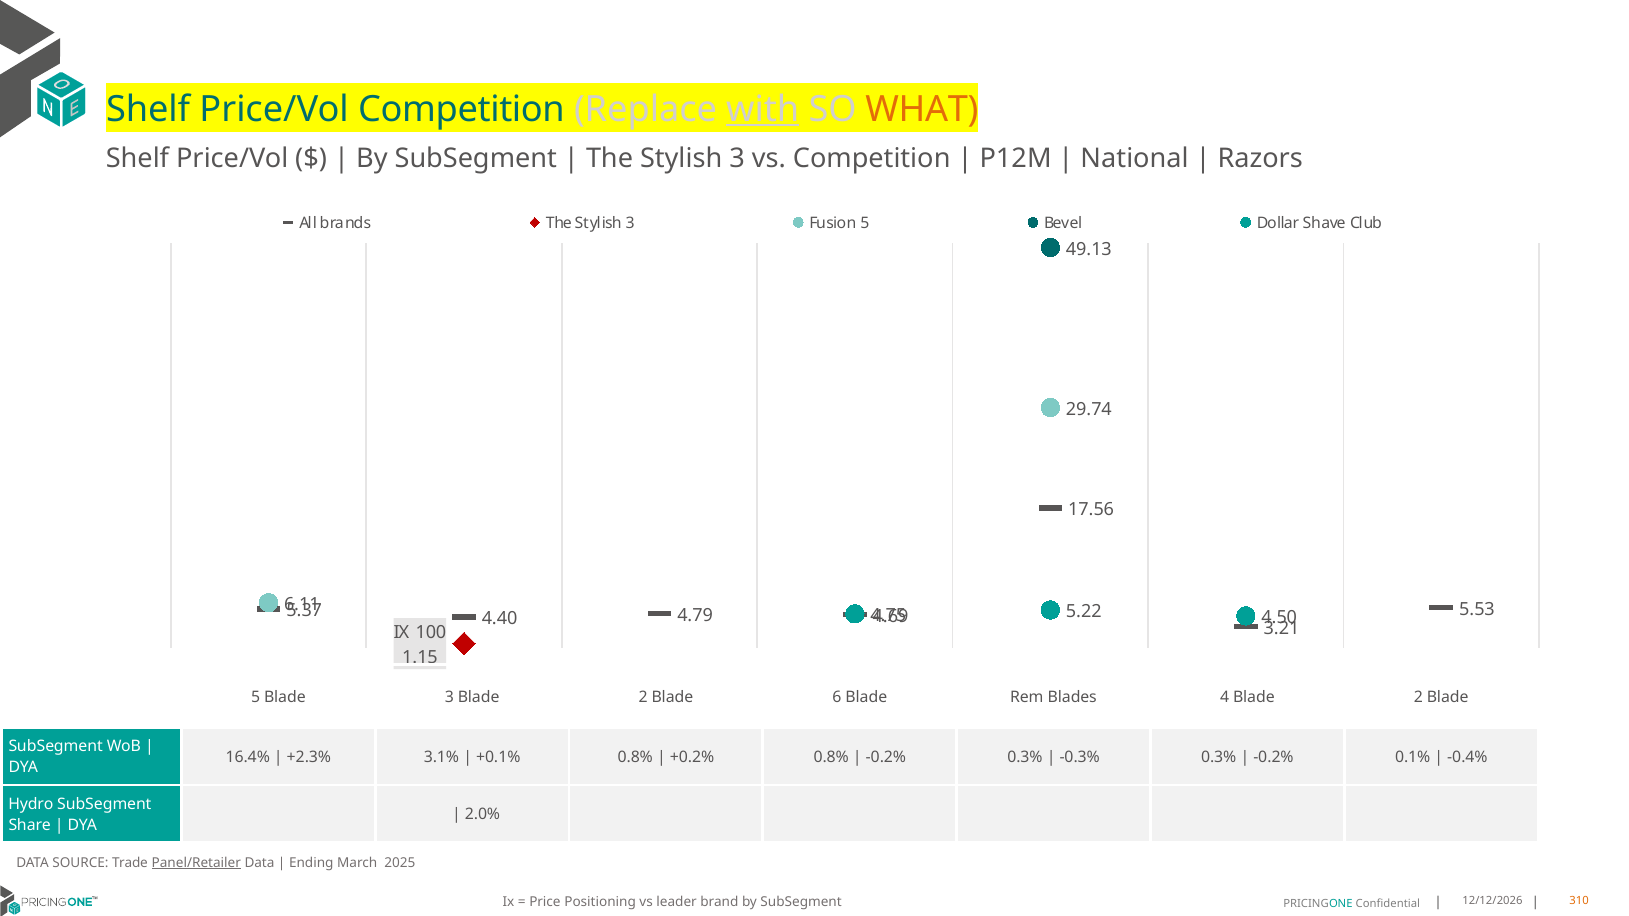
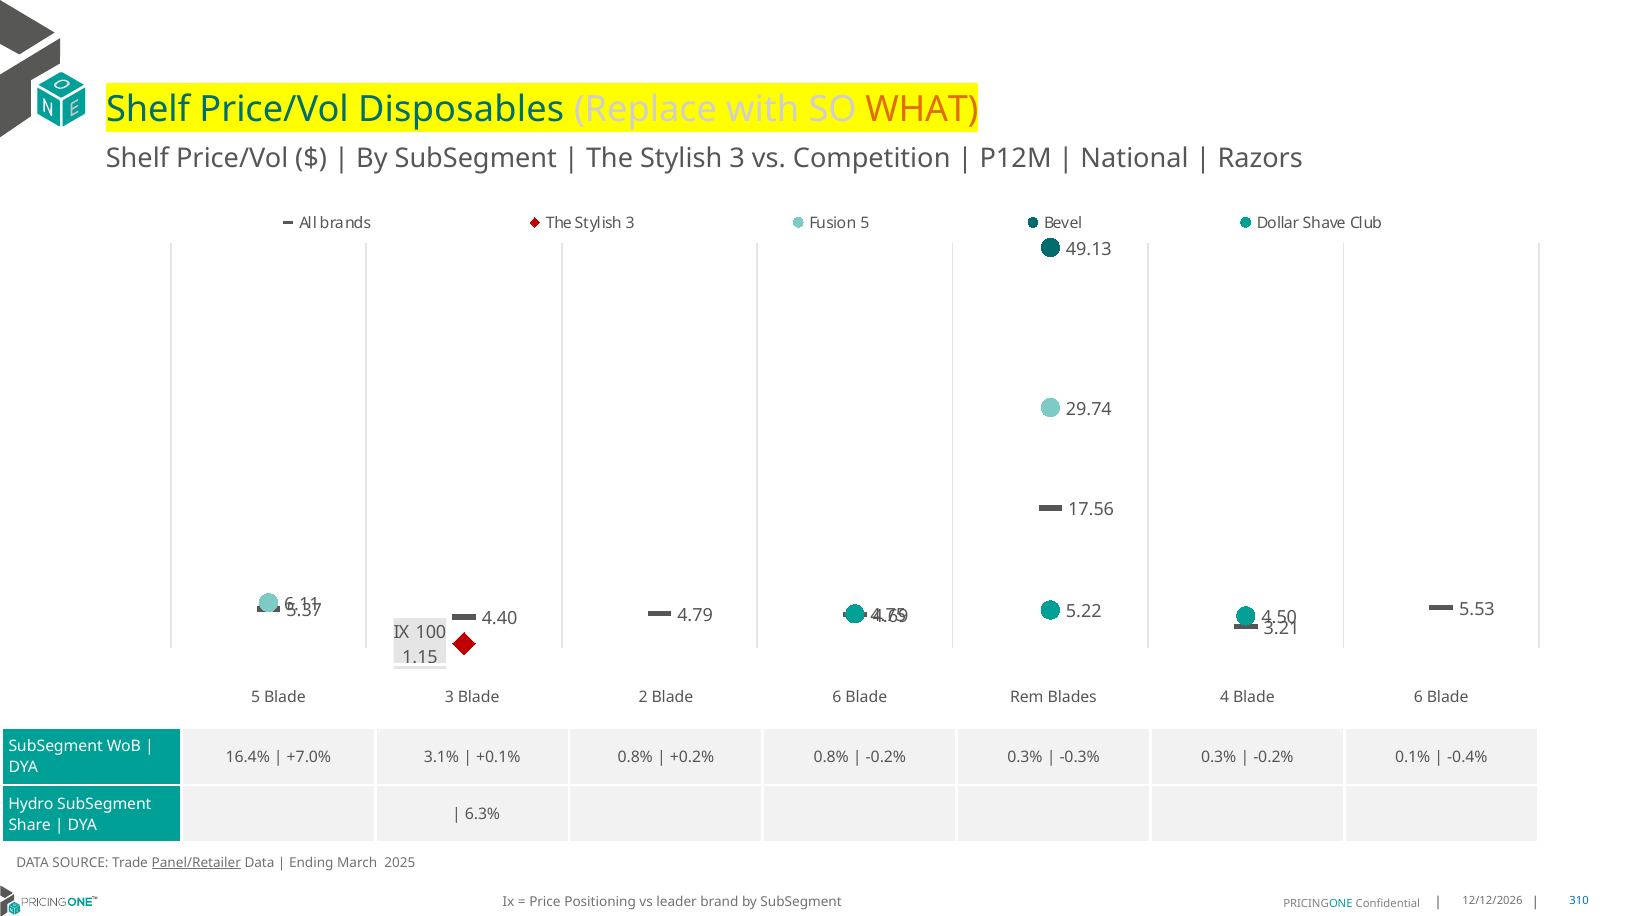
Price/Vol Competition: Competition -> Disposables (461, 109)
with underline: present -> none (763, 109)
4 Blade 2: 2 -> 6 (1418, 697)
+2.3%: +2.3% -> +7.0% (309, 757)
2.0%: 2.0% -> 6.3% (483, 815)
310 colour: orange -> blue (1579, 901)
